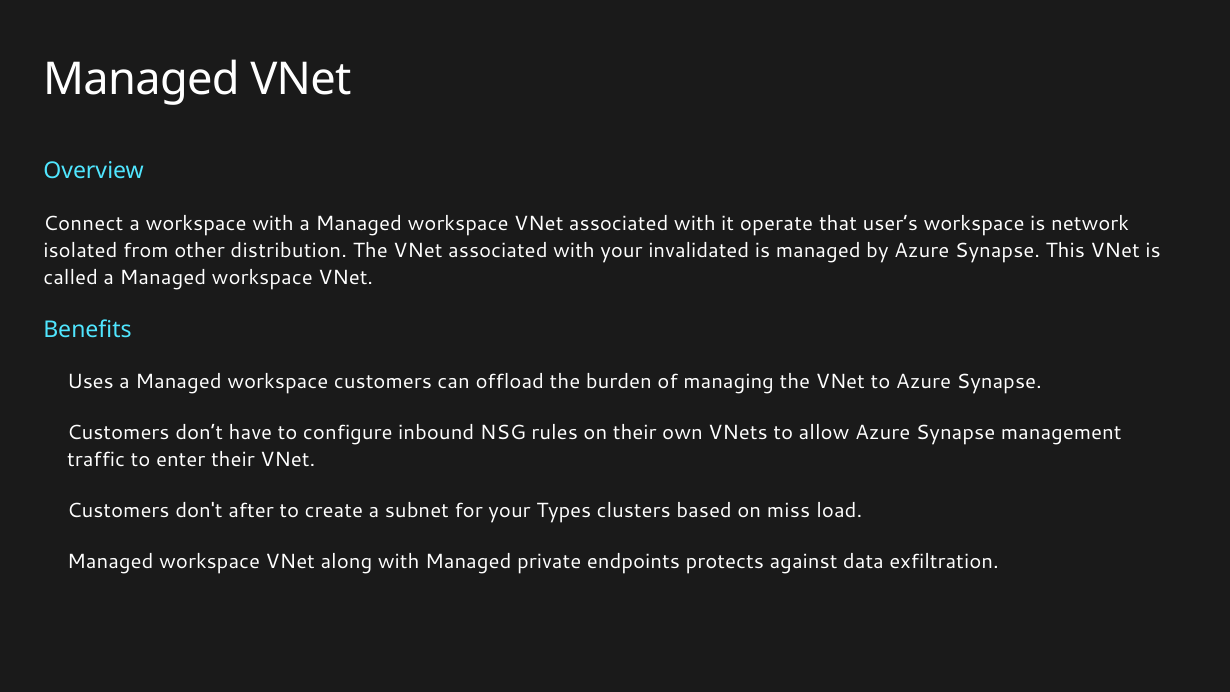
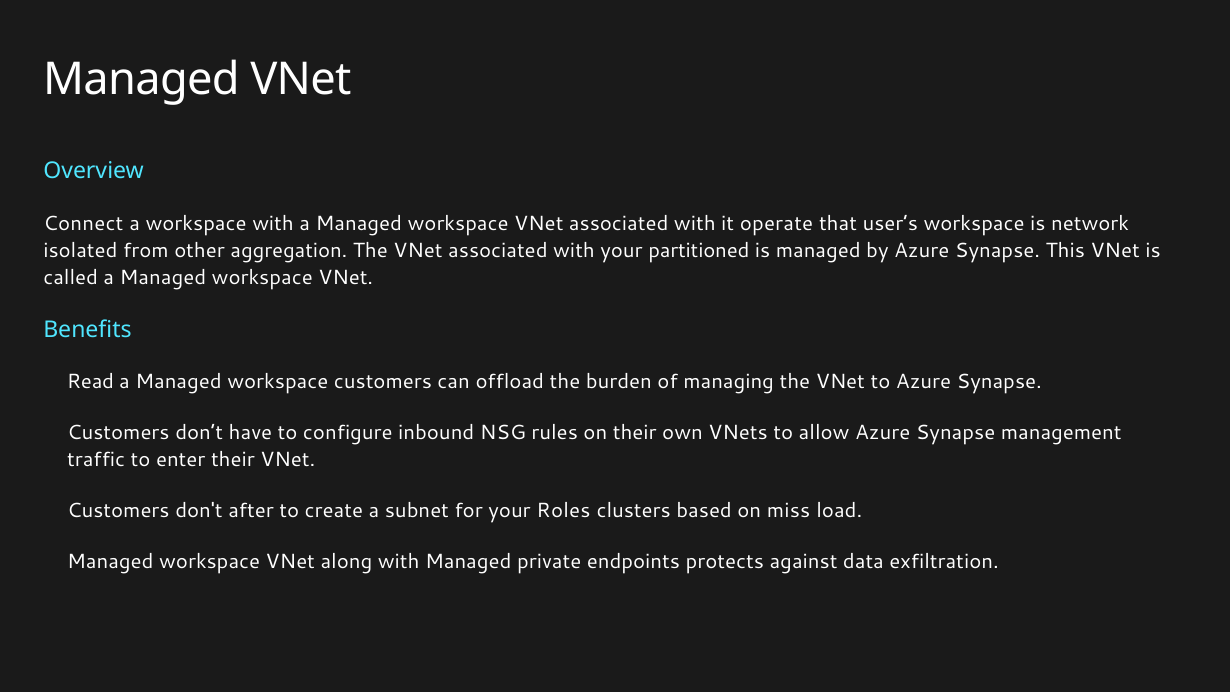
distribution: distribution -> aggregation (289, 250)
invalidated: invalidated -> partitioned (699, 250)
Uses: Uses -> Read (90, 382)
Types: Types -> Roles (564, 511)
